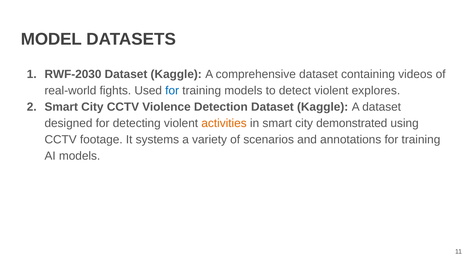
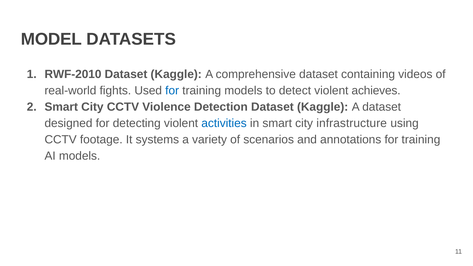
RWF-2030: RWF-2030 -> RWF-2010 (73, 74)
explores: explores -> achieves (376, 91)
activities colour: orange -> blue (224, 123)
demonstrated: demonstrated -> infrastructure (352, 123)
